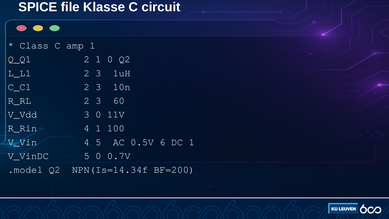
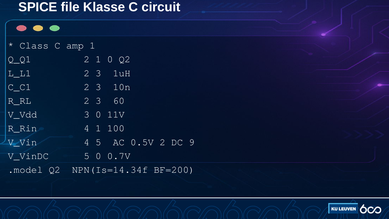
0.5V 6: 6 -> 2 (163, 142)
DC 1: 1 -> 9 (192, 142)
